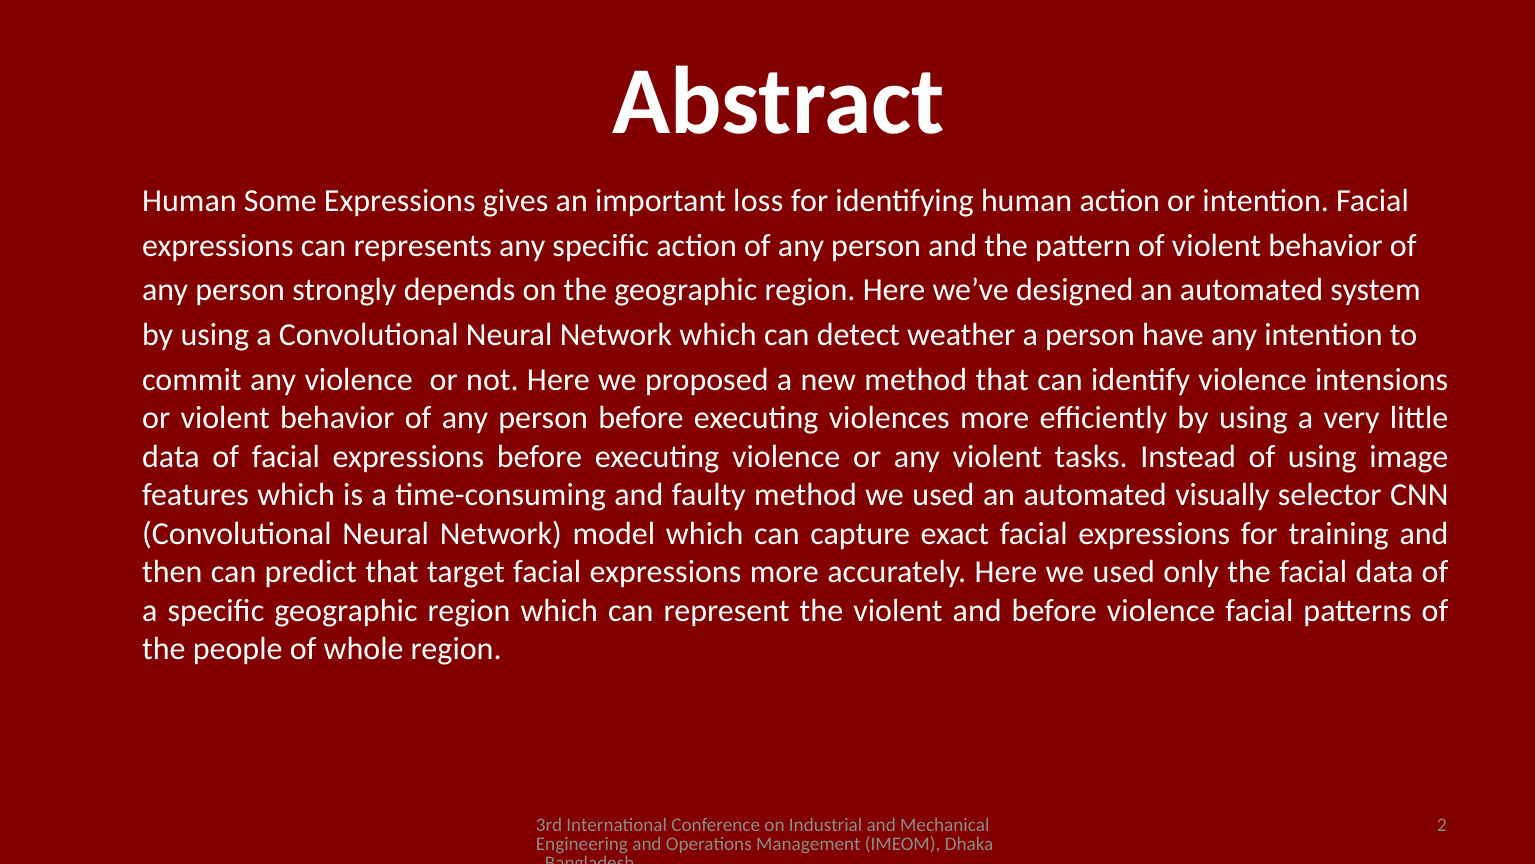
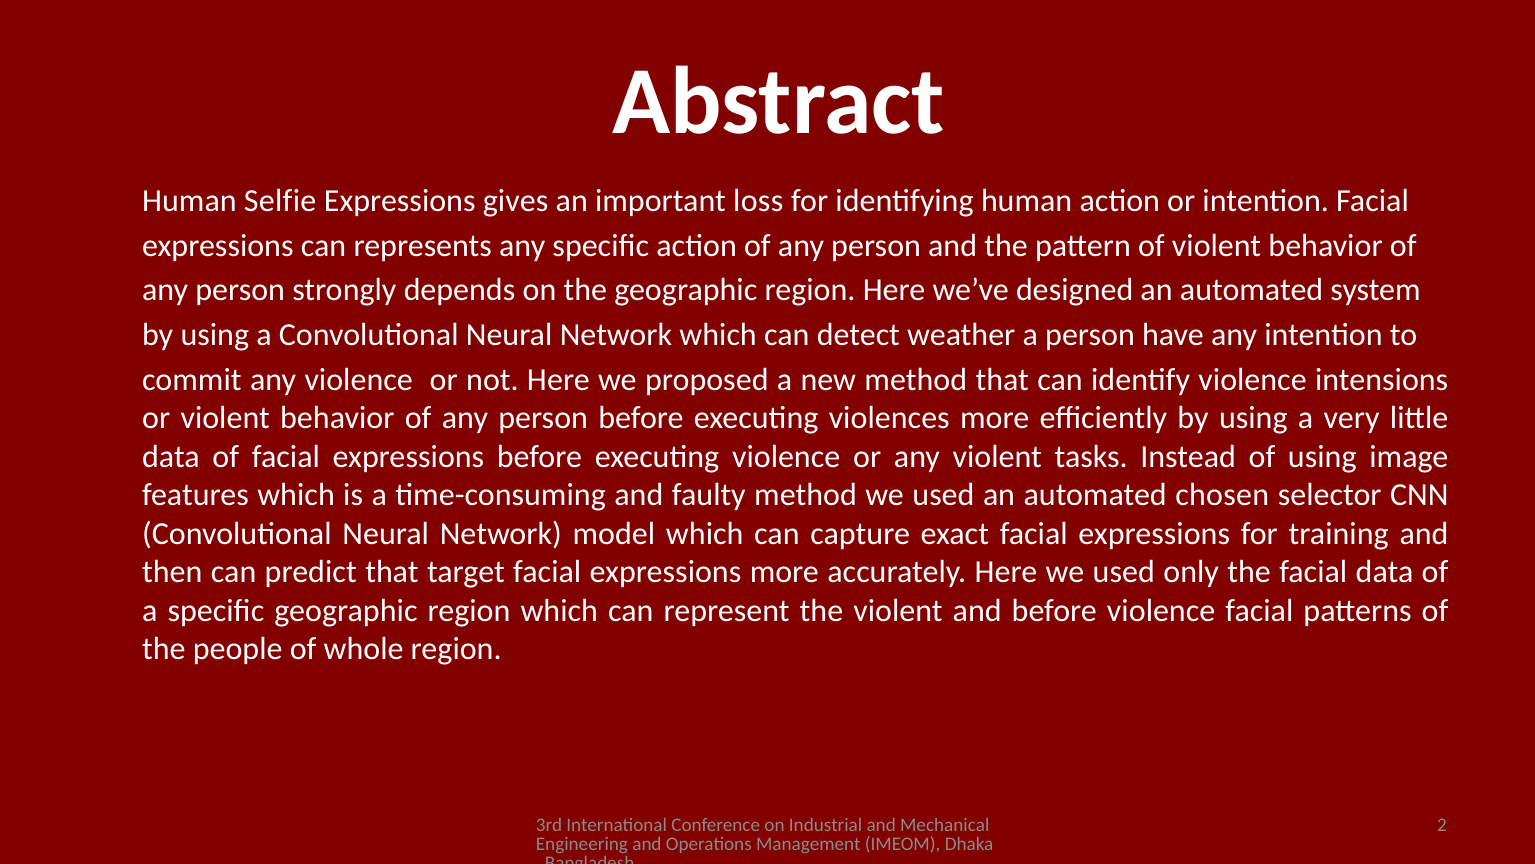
Some: Some -> Selfie (280, 201)
visually: visually -> chosen (1222, 495)
